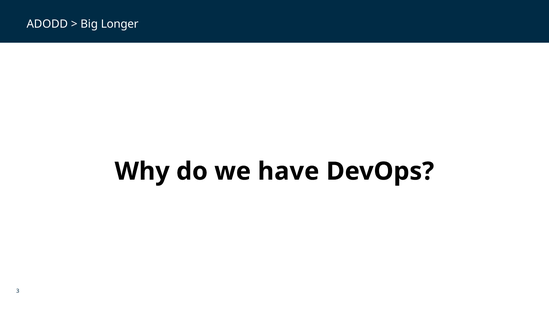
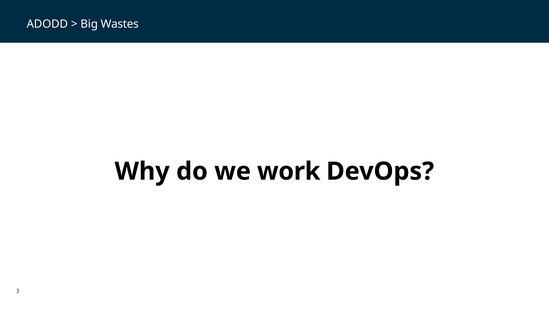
Longer: Longer -> Wastes (120, 24)
have: have -> work (289, 171)
